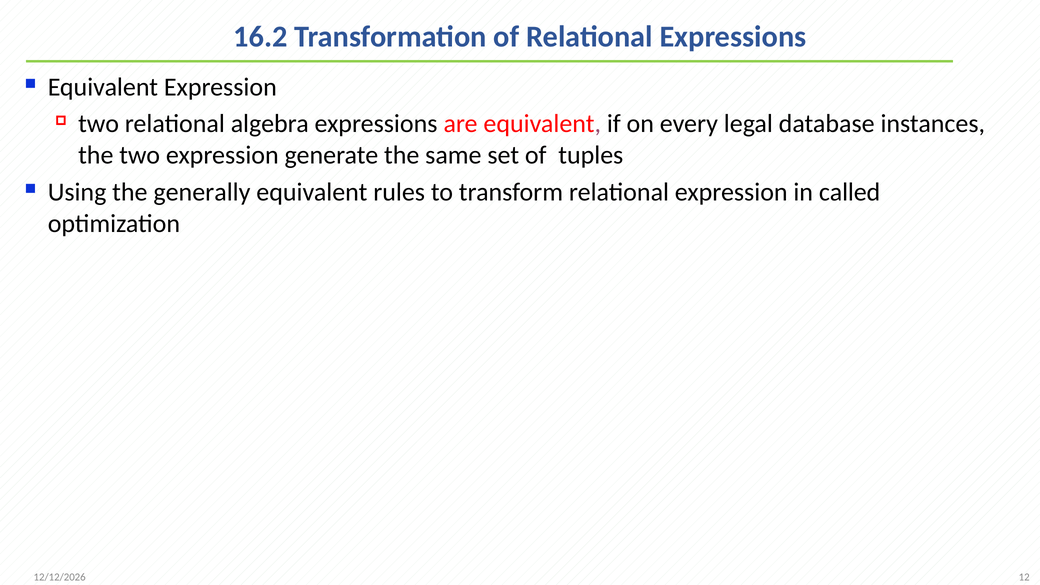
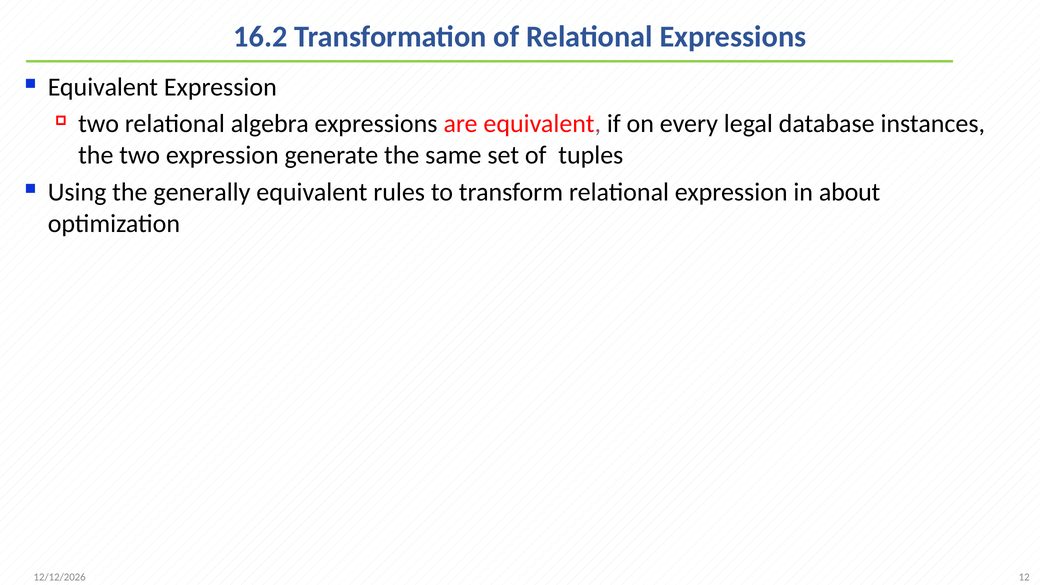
called: called -> about (850, 192)
